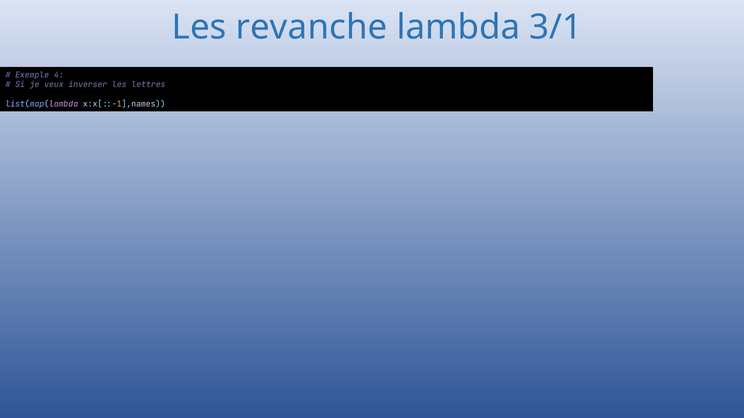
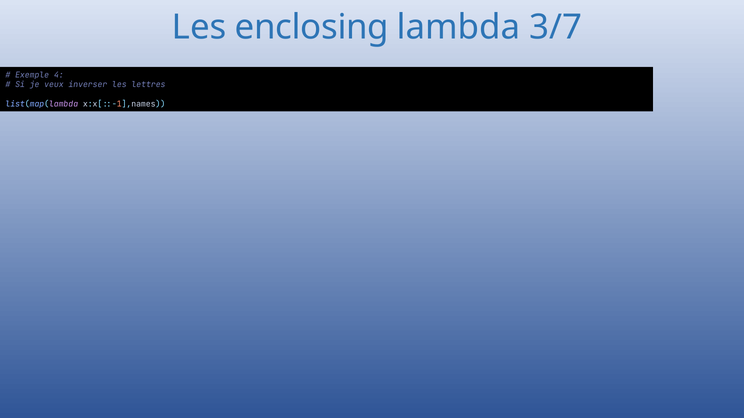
revanche: revanche -> enclosing (312, 27)
3/1: 3/1 -> 3/7 (556, 27)
